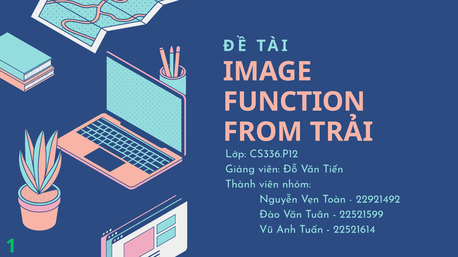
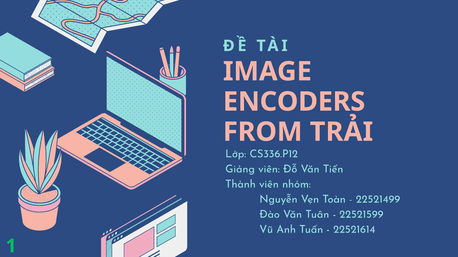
FUNCTION: FUNCTION -> ENCODERS (294, 102)
22921492: 22921492 -> 22521499 (378, 200)
